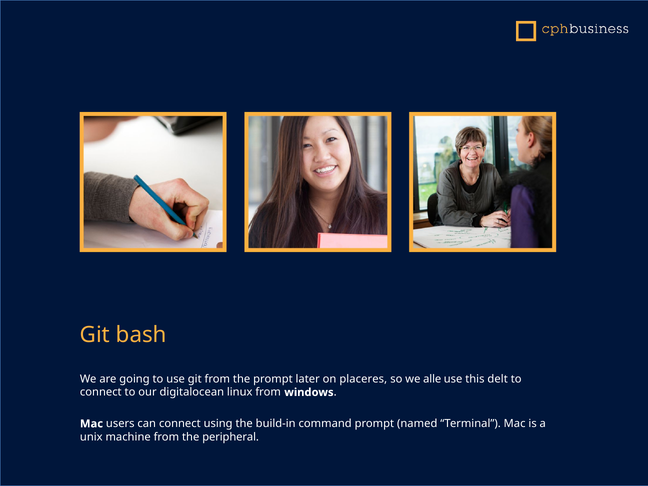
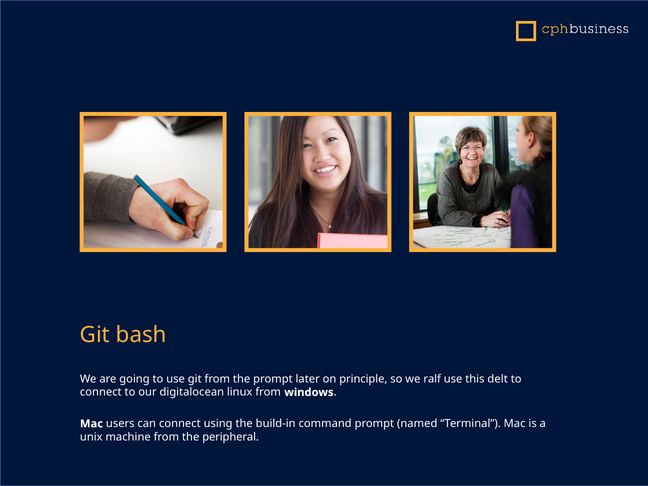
placeres: placeres -> principle (363, 379)
alle: alle -> ralf (432, 379)
